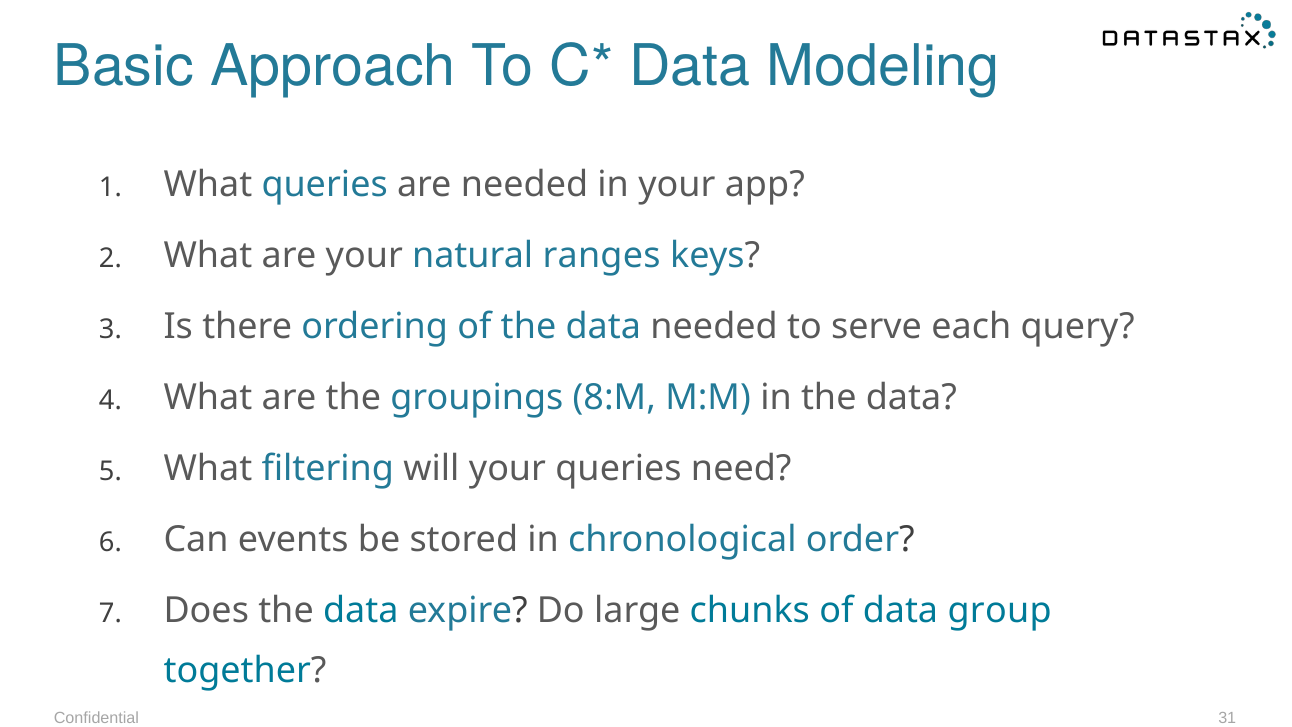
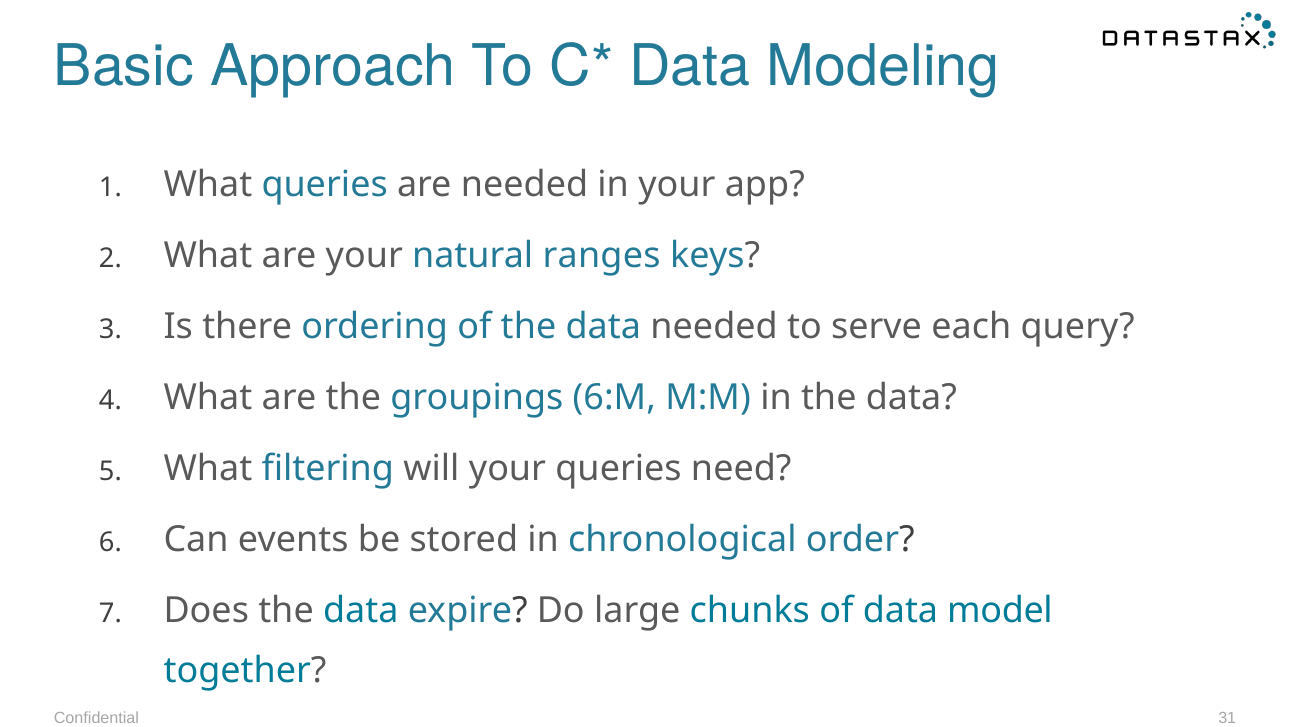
8:M: 8:M -> 6:M (614, 397)
group: group -> model (1000, 611)
